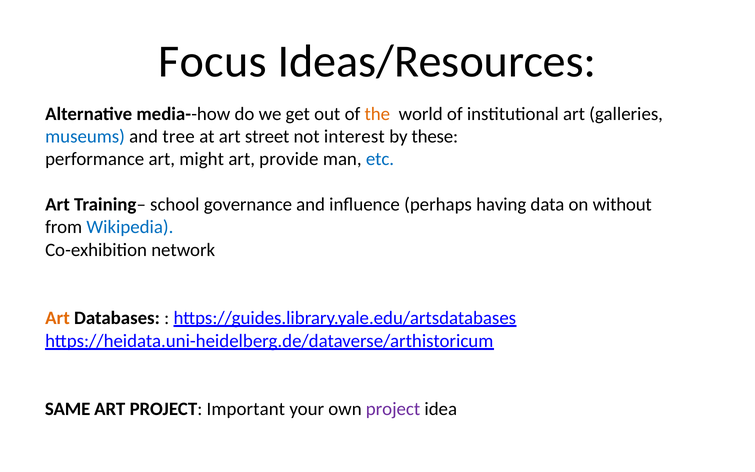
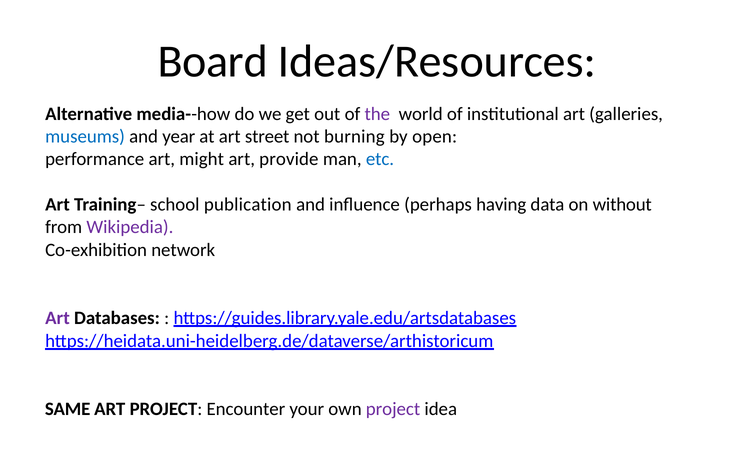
Focus: Focus -> Board (213, 61)
the colour: orange -> purple (377, 114)
tree: tree -> year (179, 137)
interest: interest -> burning (354, 137)
these: these -> open (435, 137)
governance: governance -> publication (248, 204)
Wikipedia colour: blue -> purple (130, 227)
Art colour: orange -> purple (58, 318)
Important: Important -> Encounter (246, 409)
